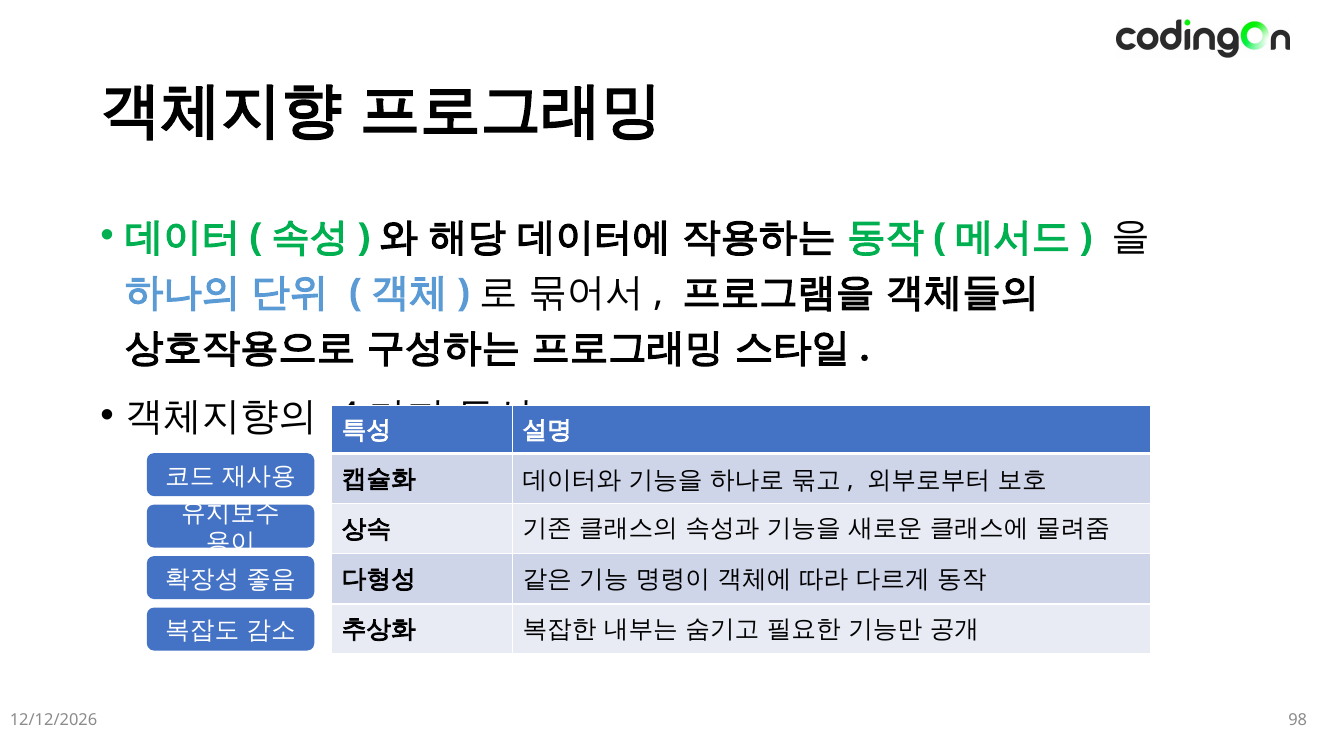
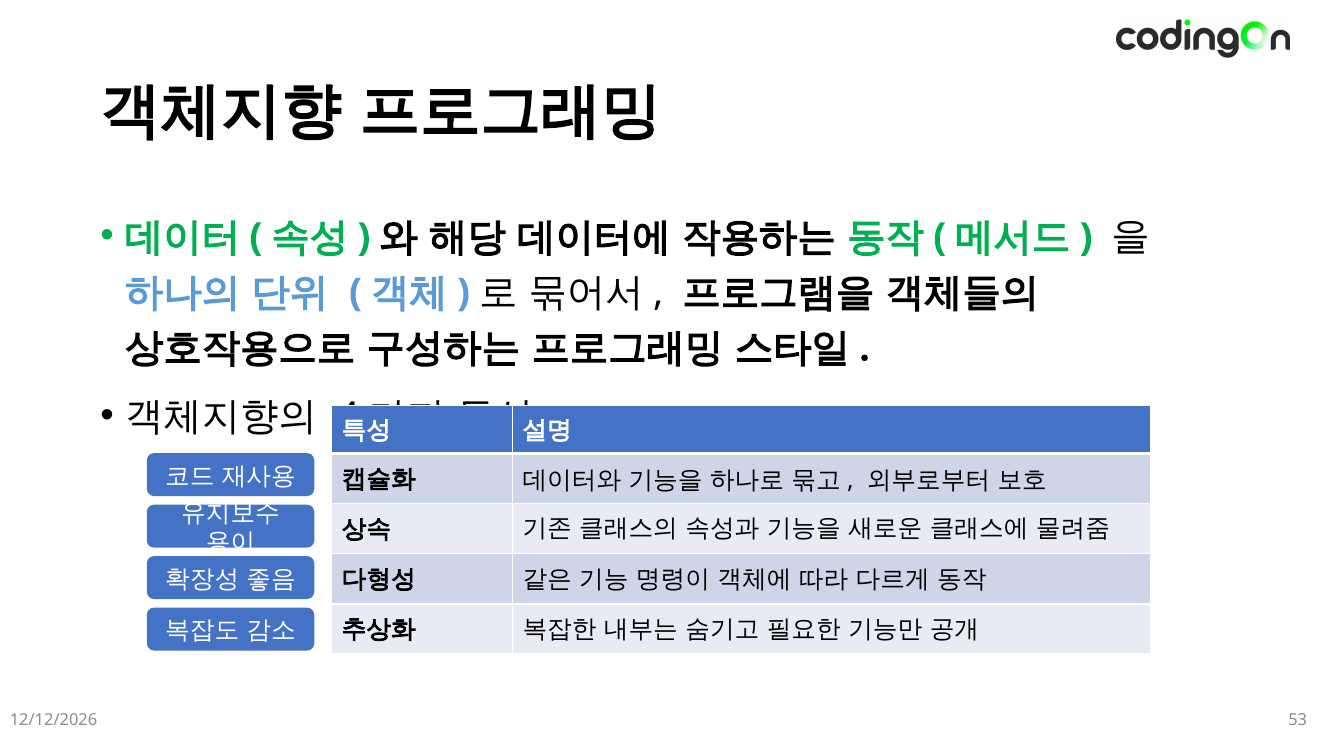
98: 98 -> 53 (1298, 720)
